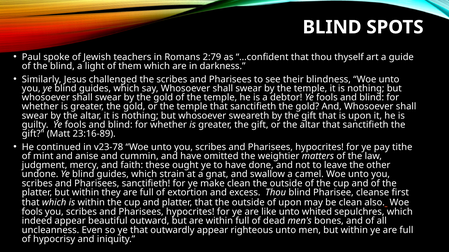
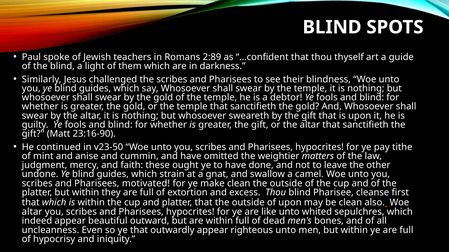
2:79: 2:79 -> 2:89 (212, 57)
23:16-89: 23:16-89 -> 23:16-90 (94, 134)
v23-78: v23-78 -> v23-50 (109, 147)
Pharisees sanctifieth: sanctifieth -> motivated (146, 184)
fools: fools -> altar (32, 212)
